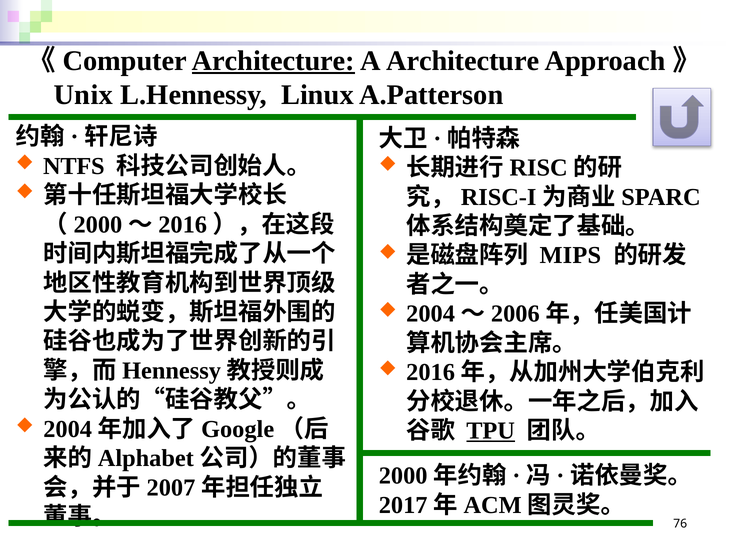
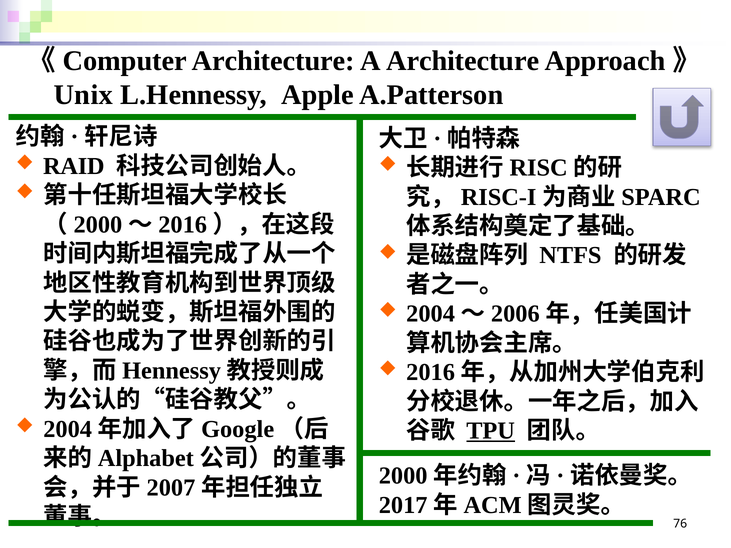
Architecture underline: present -> none (273, 61)
Linux: Linux -> Apple (317, 95)
NTFS: NTFS -> RAID (74, 166)
MIPS: MIPS -> NTFS (570, 256)
